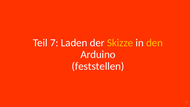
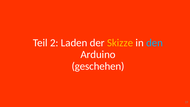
7: 7 -> 2 (54, 43)
den colour: yellow -> light blue (155, 43)
feststellen: feststellen -> geschehen (98, 66)
